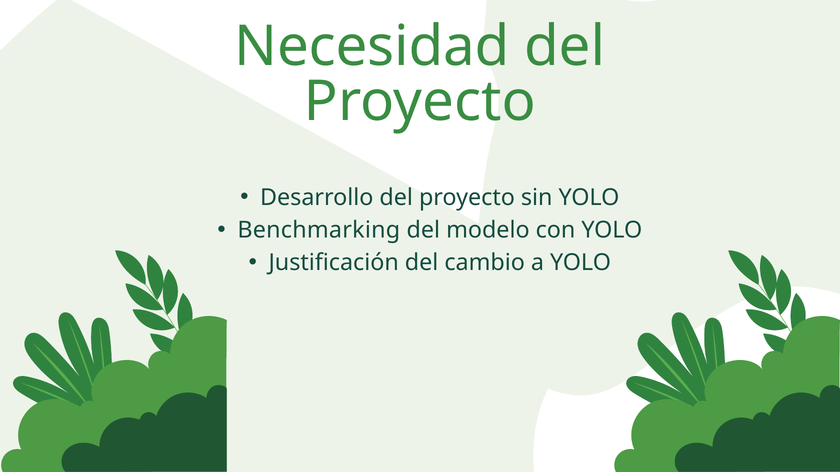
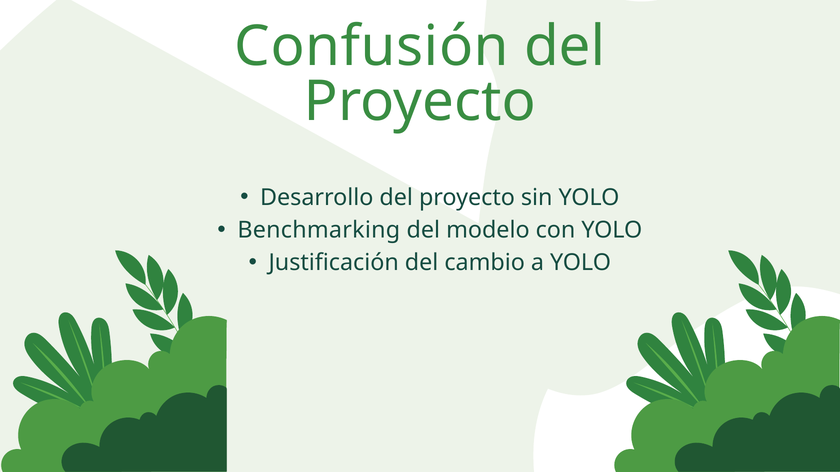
Necesidad: Necesidad -> Confusión (372, 47)
